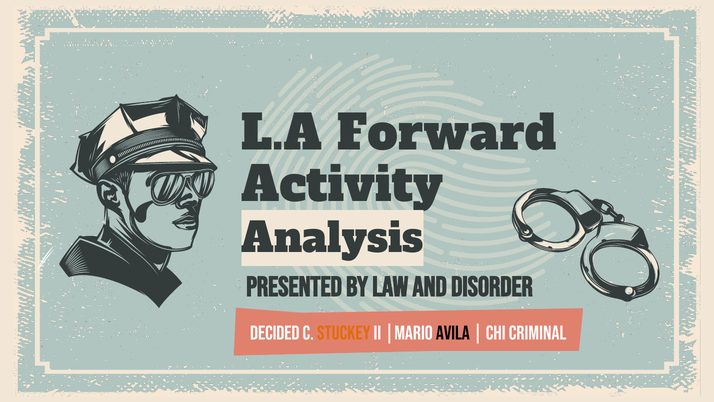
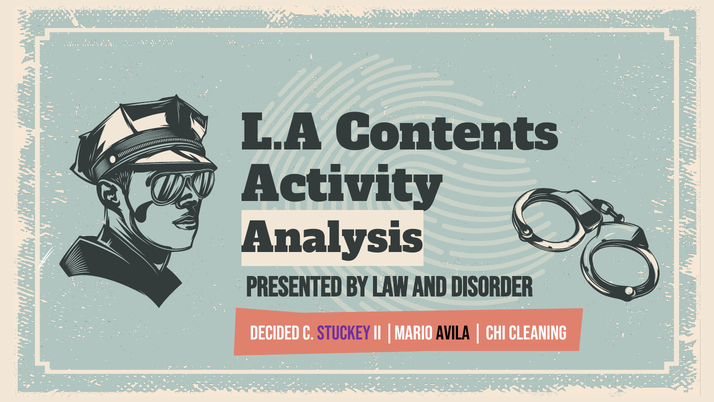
Forward: Forward -> Contents (447, 134)
Stuckey colour: orange -> purple (344, 333)
Criminal: Criminal -> Cleaning (538, 333)
